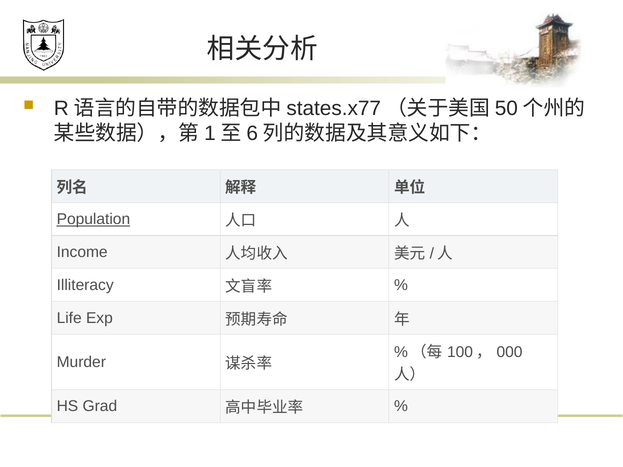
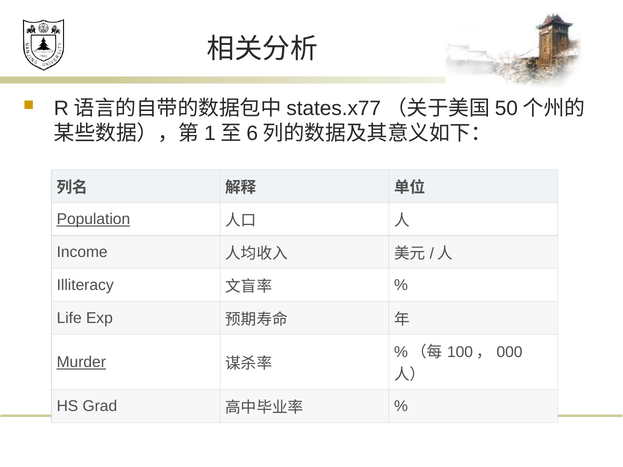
Murder underline: none -> present (81, 362)
